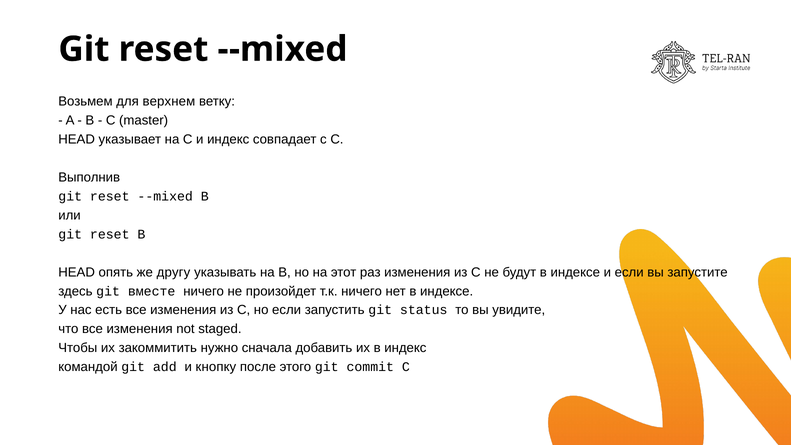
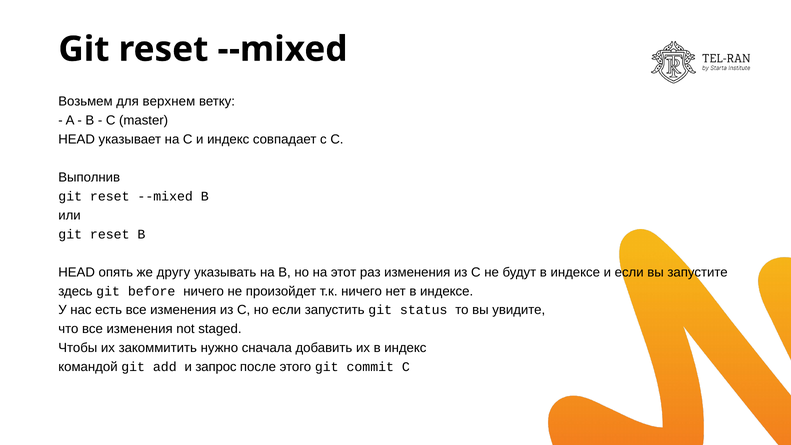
вместе: вместе -> before (152, 291)
кнопку: кнопку -> запрос (216, 367)
